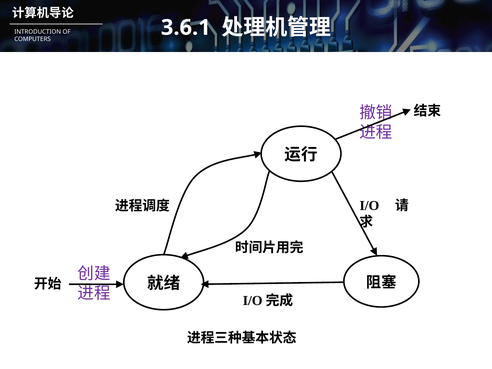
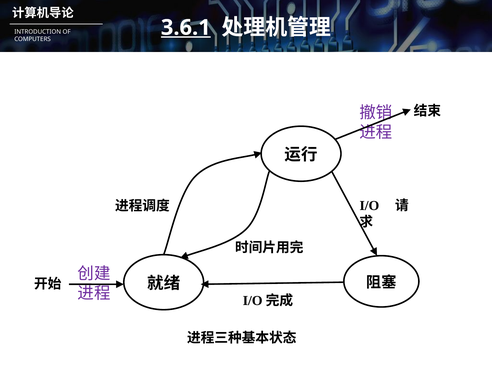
3.6.1 underline: none -> present (186, 28)
